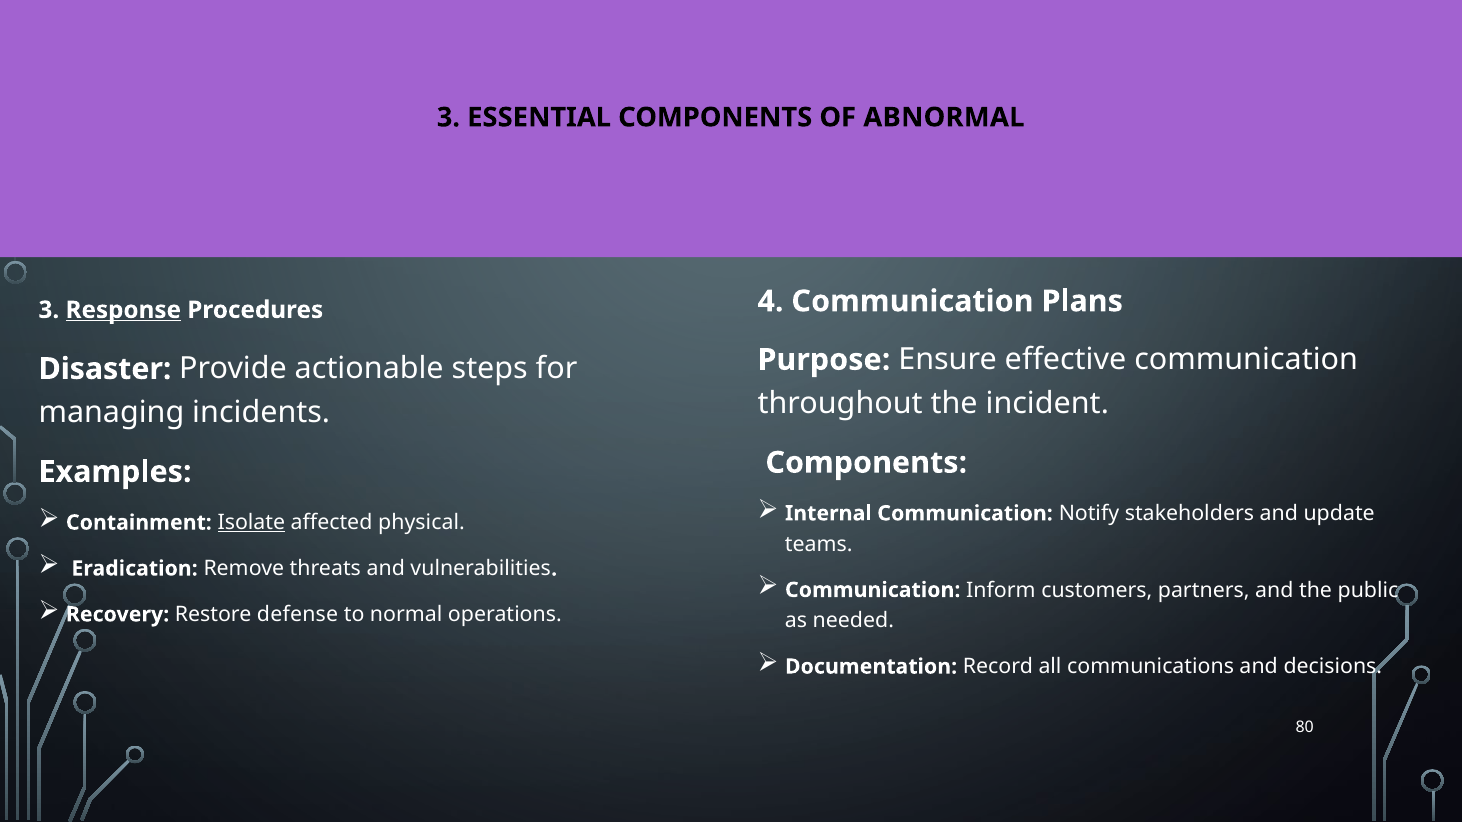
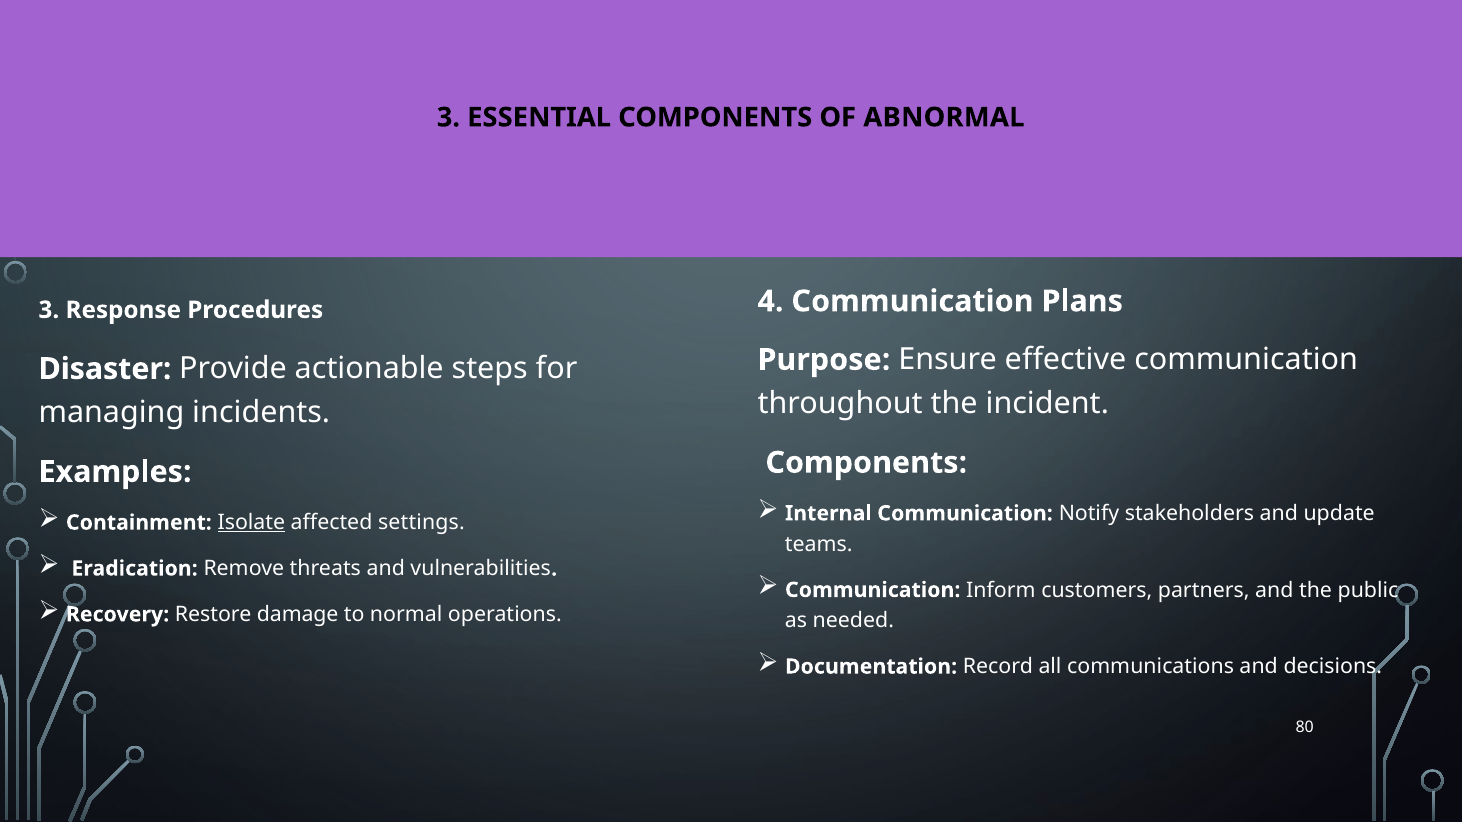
Response underline: present -> none (123, 310)
physical: physical -> settings (421, 523)
defense: defense -> damage (298, 615)
